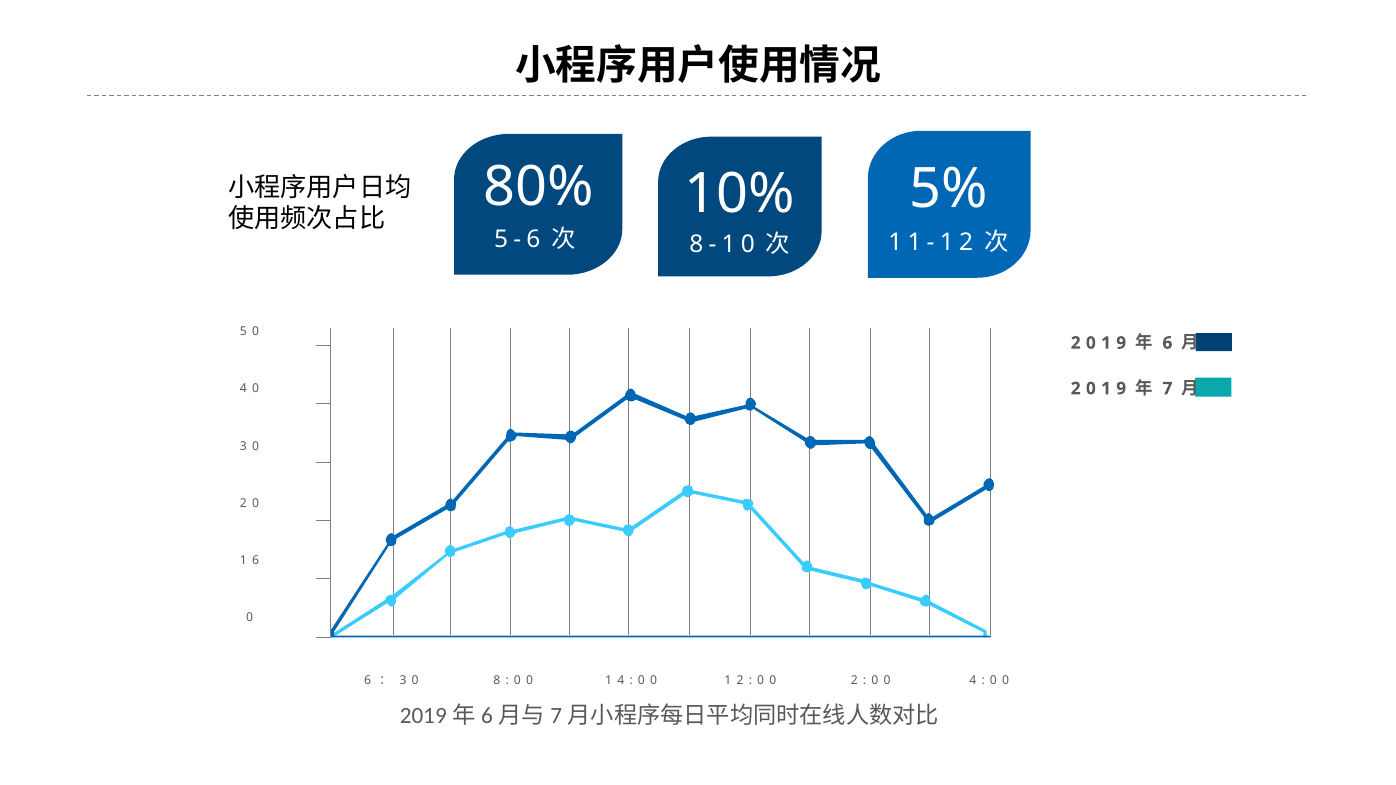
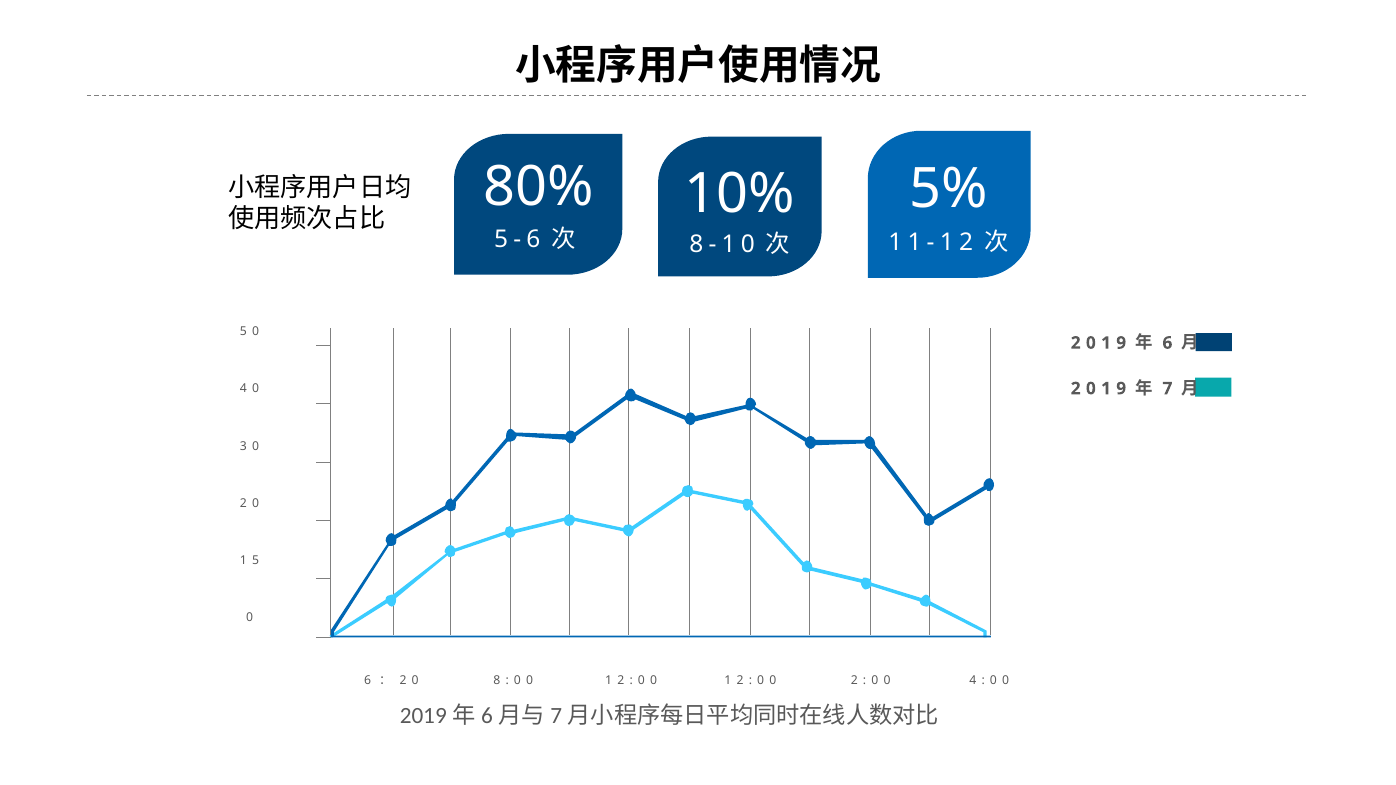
6: 6 -> 5 (256, 561)
3: 3 -> 2 (403, 681)
4: 4 -> 2 (621, 681)
